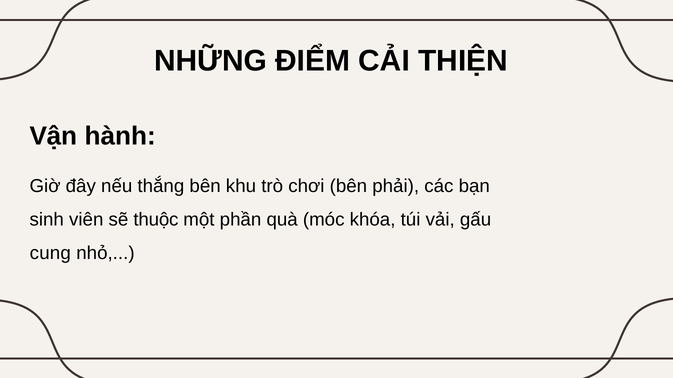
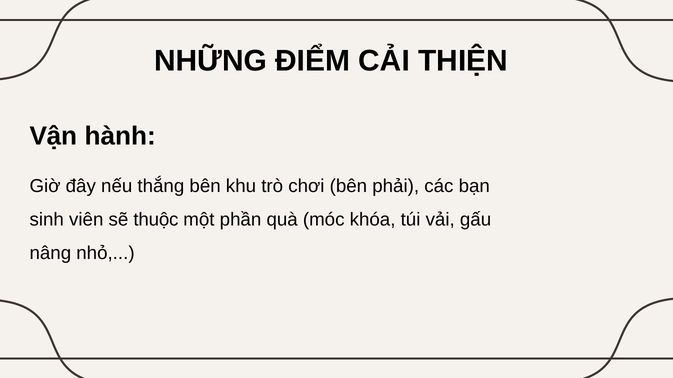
cung: cung -> nâng (50, 254)
